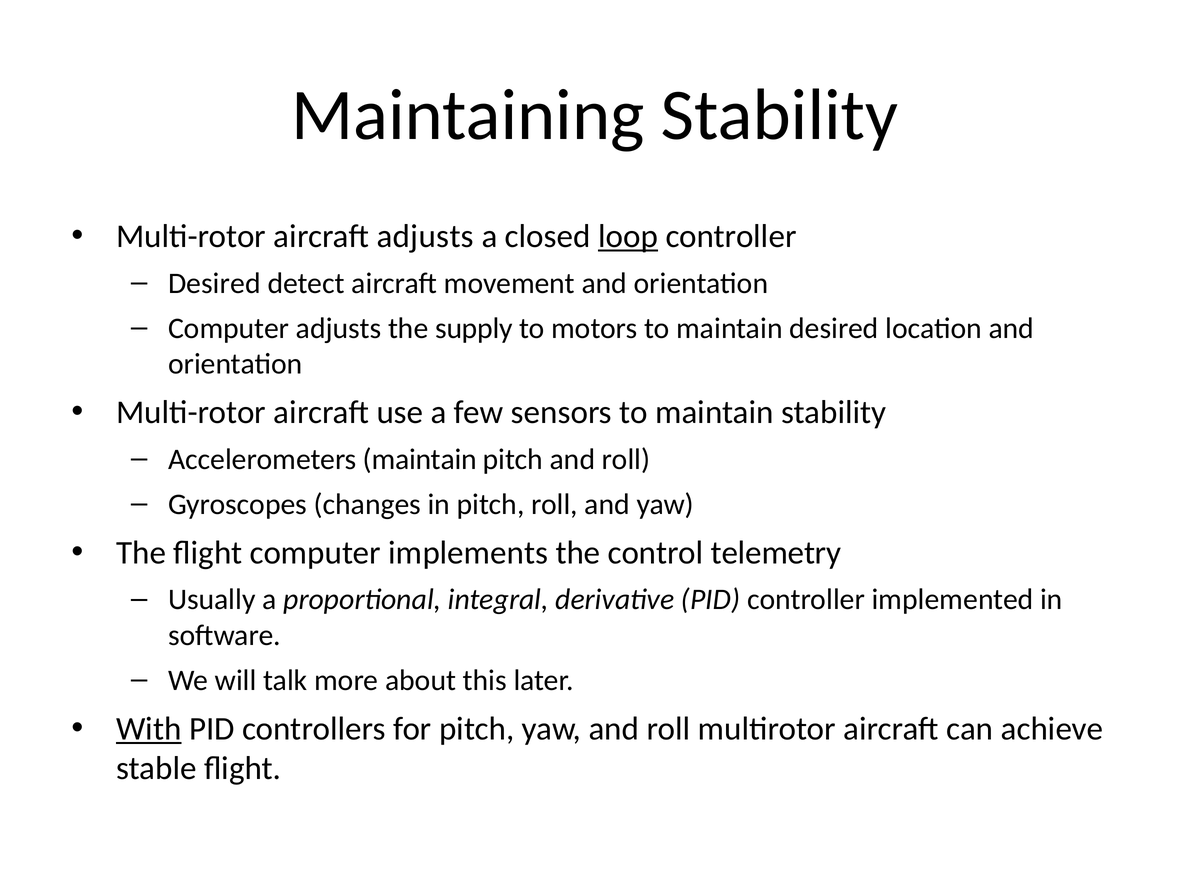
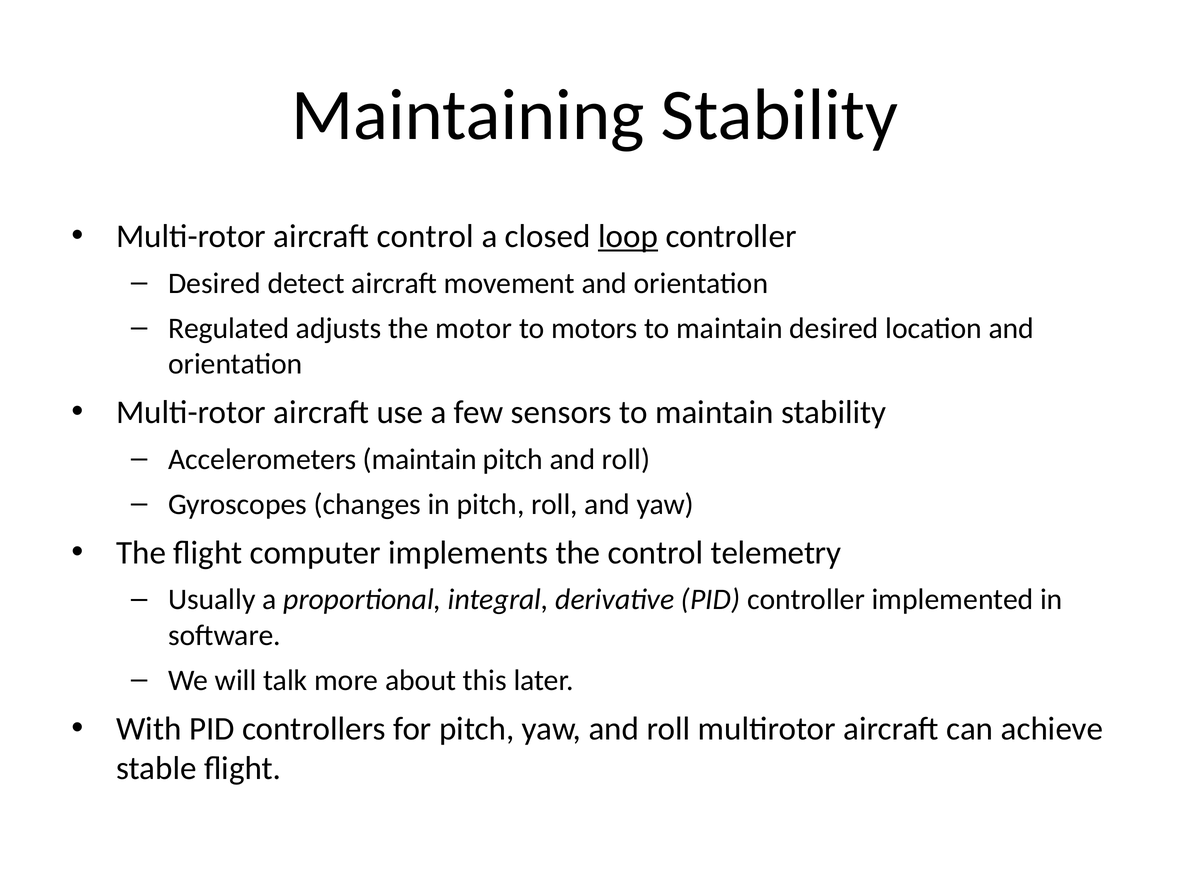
aircraft adjusts: adjusts -> control (425, 236)
Computer: Computer -> Regulated (229, 328)
supply: supply -> motor (474, 328)
With underline: present -> none (149, 728)
